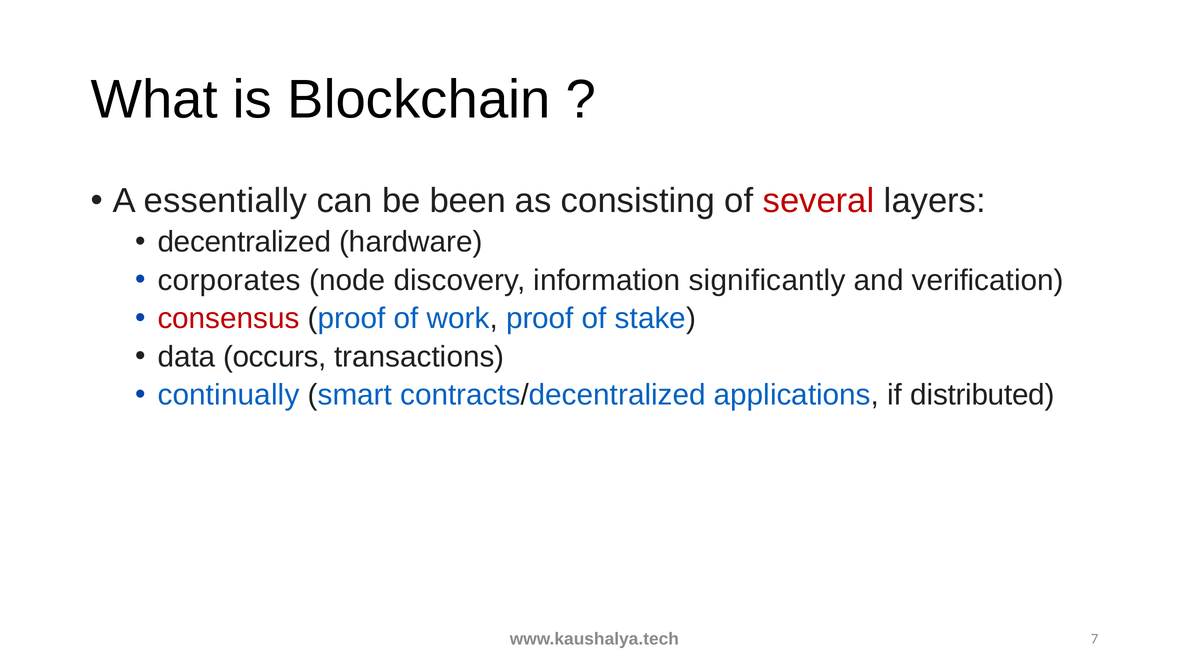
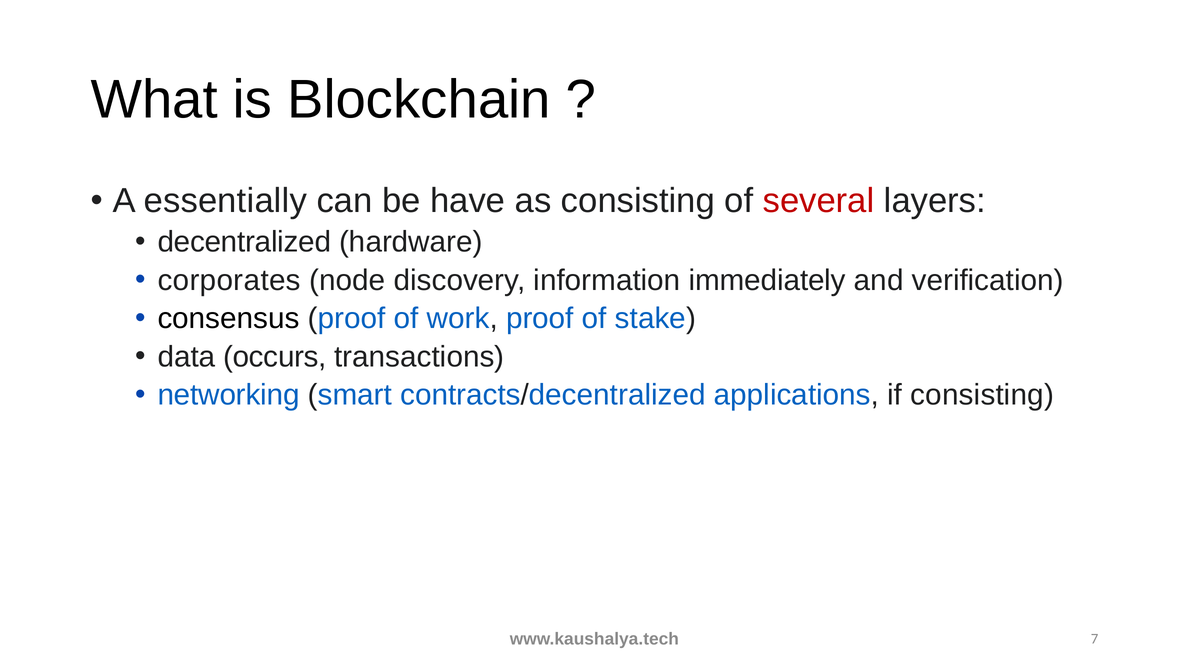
been: been -> have (468, 201)
significantly: significantly -> immediately (767, 280)
consensus colour: red -> black (229, 318)
continually: continually -> networking (229, 395)
if distributed: distributed -> consisting (982, 395)
